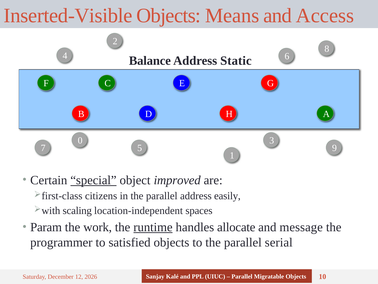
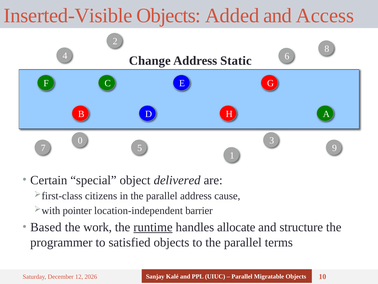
Means: Means -> Added (232, 16)
Balance: Balance -> Change (150, 61)
special underline: present -> none (93, 180)
improved: improved -> delivered (177, 180)
easily: easily -> cause (227, 196)
scaling: scaling -> pointer (77, 210)
spaces: spaces -> barrier (199, 210)
Param: Param -> Based (46, 227)
message: message -> structure (301, 227)
serial: serial -> terms (279, 242)
